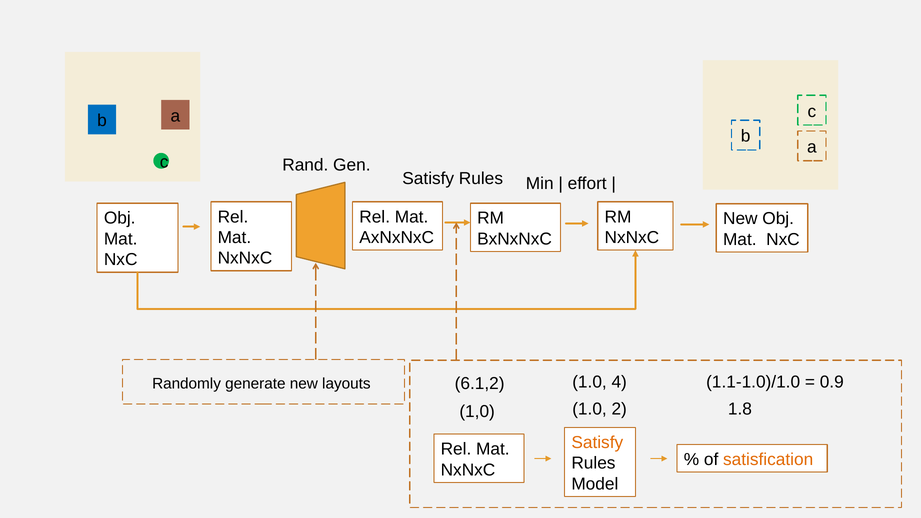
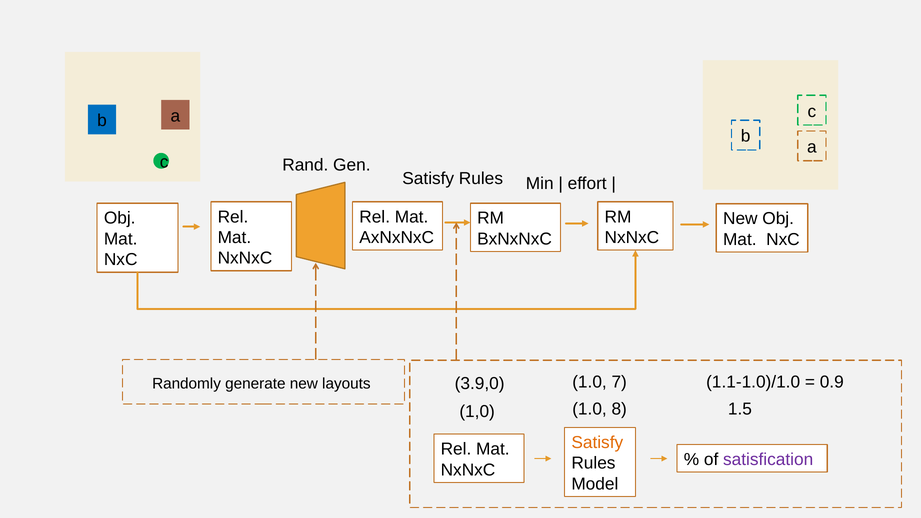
6.1,2: 6.1,2 -> 3.9,0 (480, 384)
4: 4 -> 7 (619, 382)
2: 2 -> 8 (619, 409)
1.8: 1.8 -> 1.5 (740, 409)
satisfication colour: orange -> purple (768, 460)
